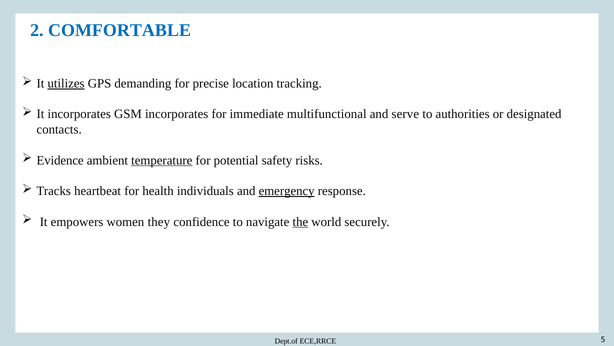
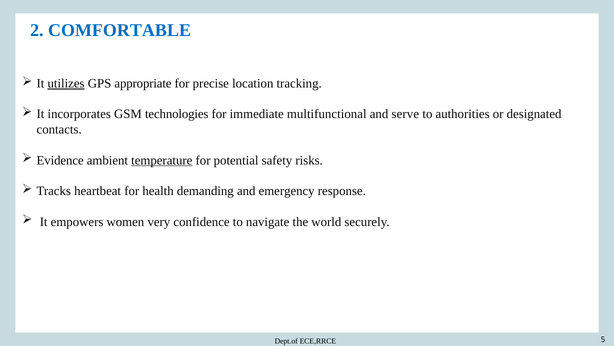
demanding: demanding -> appropriate (143, 83)
GSM incorporates: incorporates -> technologies (177, 114)
individuals: individuals -> demanding (205, 191)
emergency underline: present -> none (287, 191)
they: they -> very (159, 221)
the underline: present -> none (300, 221)
